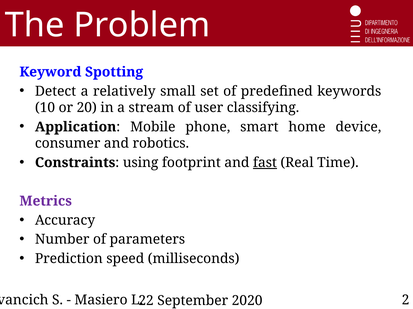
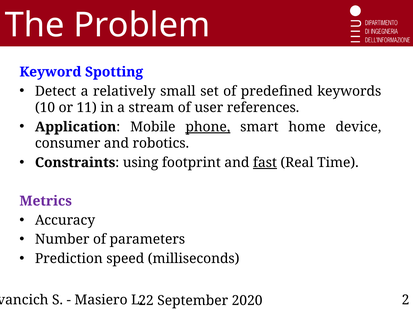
20: 20 -> 11 (87, 108)
classifying: classifying -> references (263, 108)
phone underline: none -> present (208, 127)
